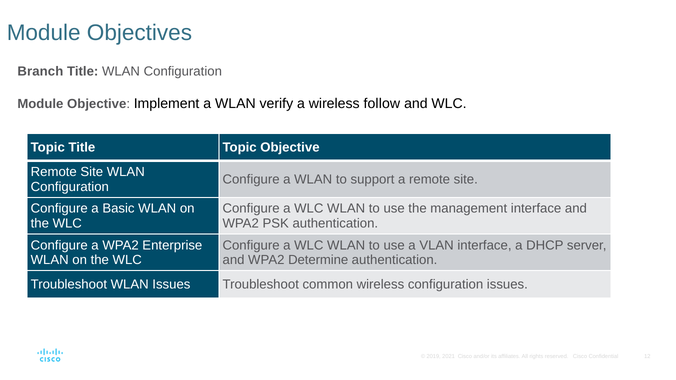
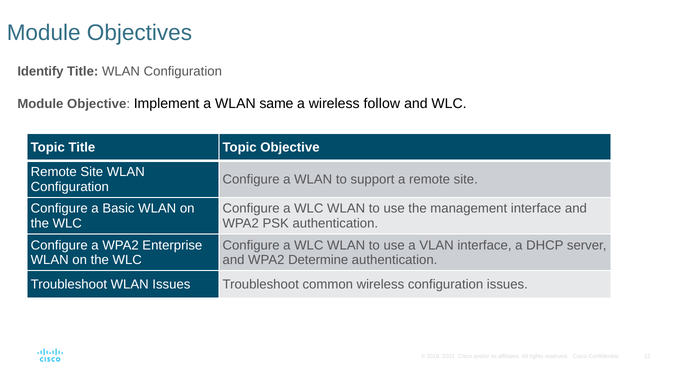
Branch: Branch -> Identify (40, 71)
verify: verify -> same (276, 103)
